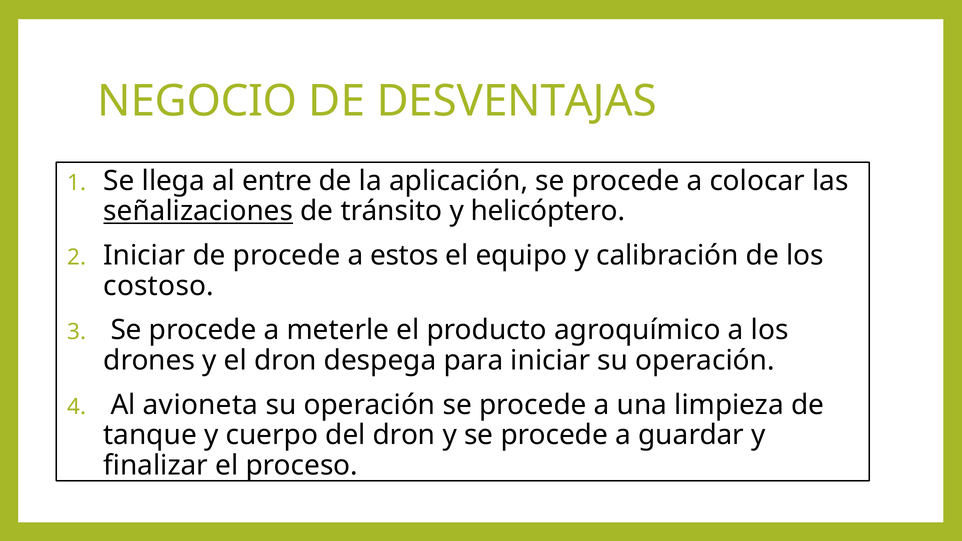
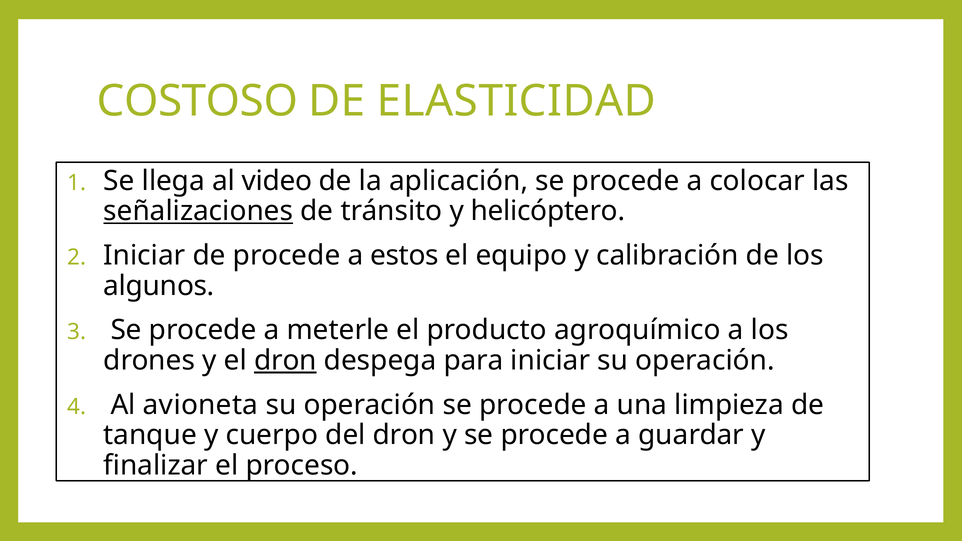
NEGOCIO: NEGOCIO -> COSTOSO (197, 101)
DESVENTAJAS: DESVENTAJAS -> ELASTICIDAD (516, 101)
entre: entre -> video (277, 181)
costoso: costoso -> algunos (159, 286)
dron underline: none -> present (285, 361)
